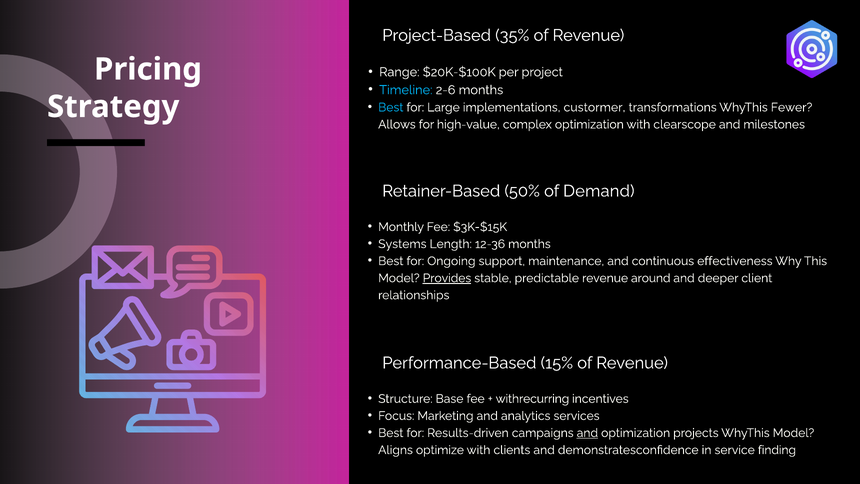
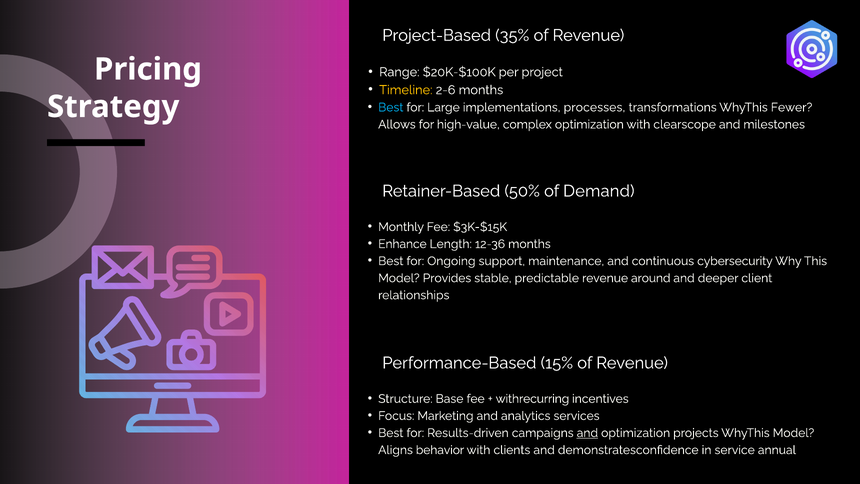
Timeline colour: light blue -> yellow (406, 90)
custormer: custormer -> processes (594, 107)
Systems: Systems -> Enhance (402, 244)
effectiveness: effectiveness -> cybersecurity (735, 261)
Provides underline: present -> none (447, 278)
optimize: optimize -> behavior (440, 450)
finding: finding -> annual (777, 450)
